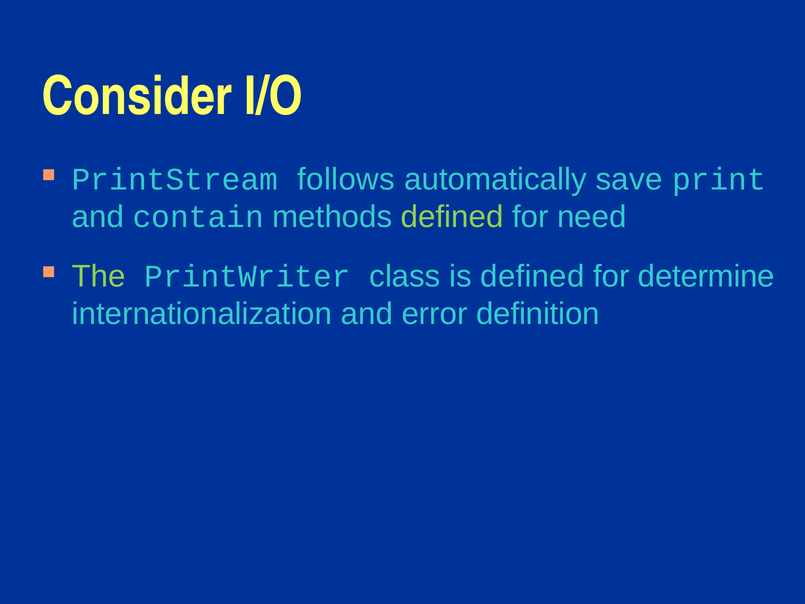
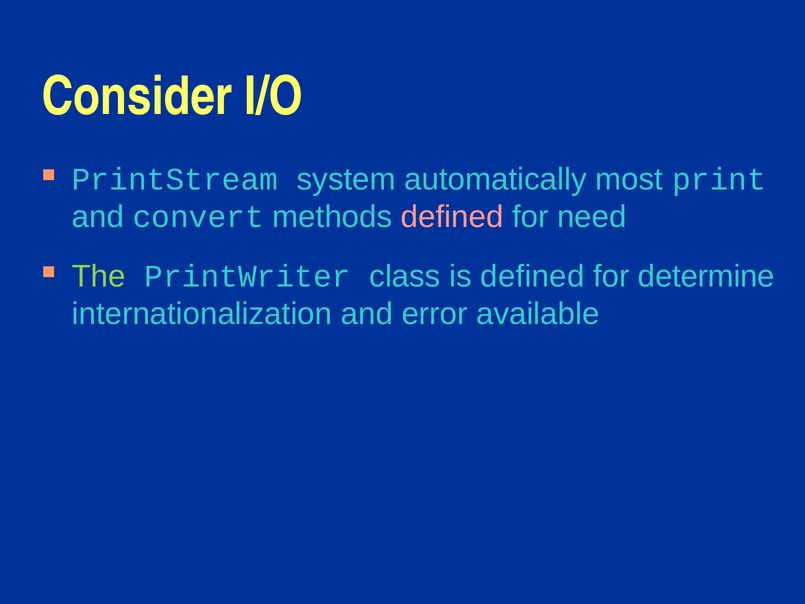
follows: follows -> system (346, 179)
save: save -> most (629, 179)
contain: contain -> convert (198, 217)
defined colour: light green -> pink (452, 217)
definition: definition -> available (538, 314)
